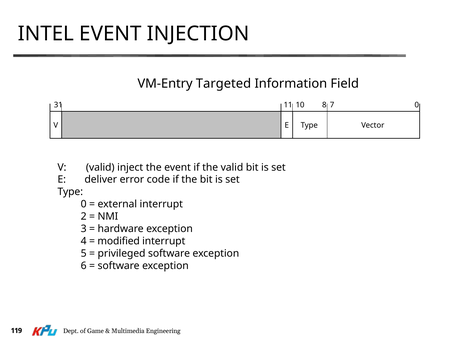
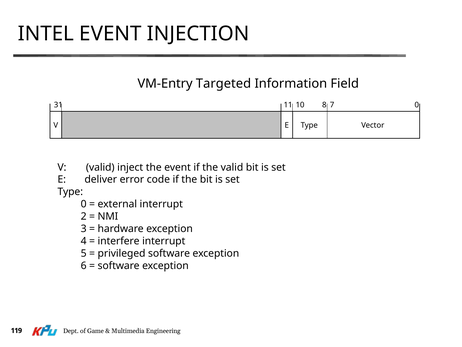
modified: modified -> interfere (119, 241)
